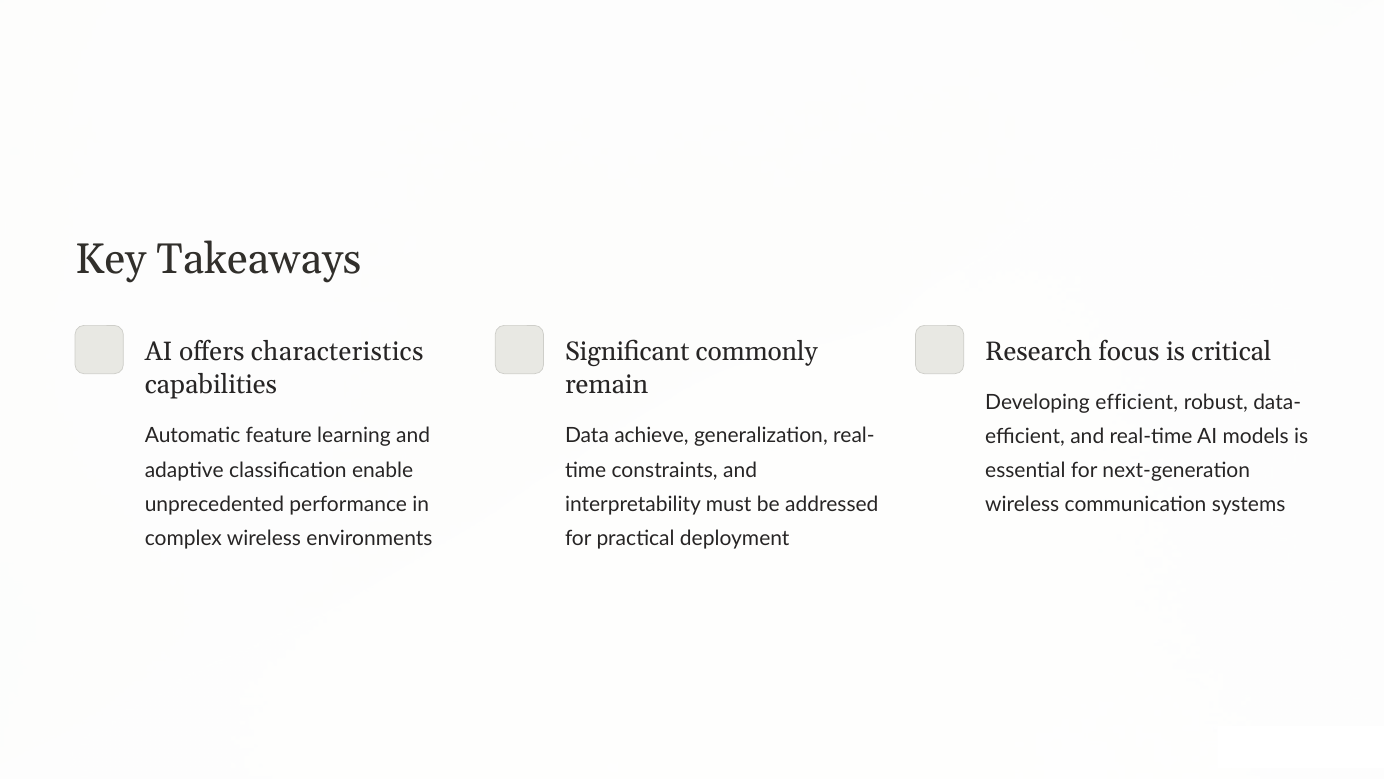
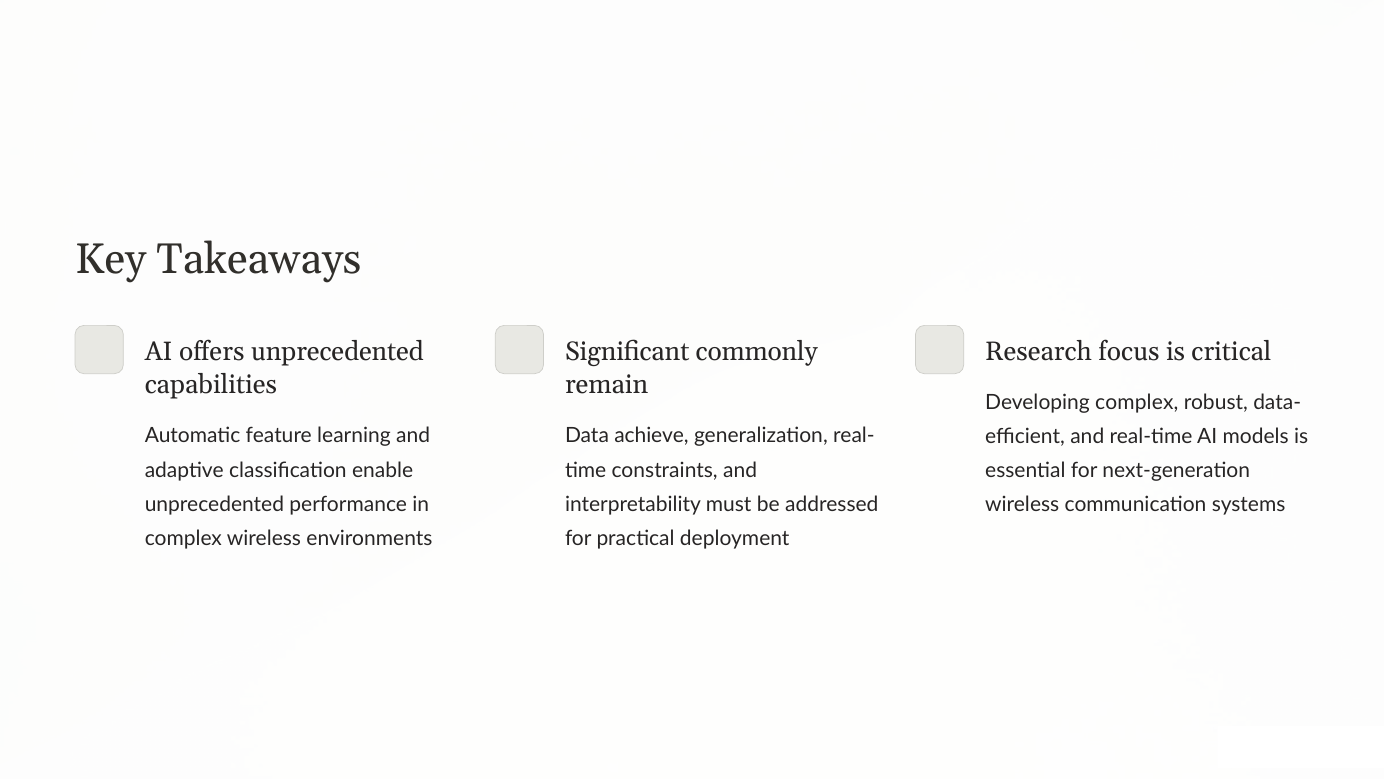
offers characteristics: characteristics -> unprecedented (337, 352)
Developing efficient: efficient -> complex (1137, 402)
